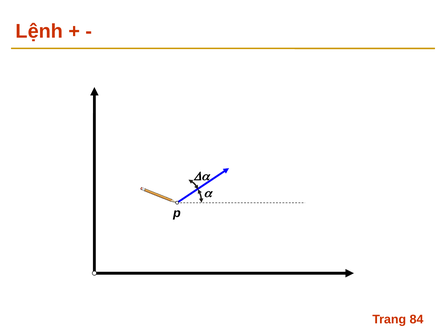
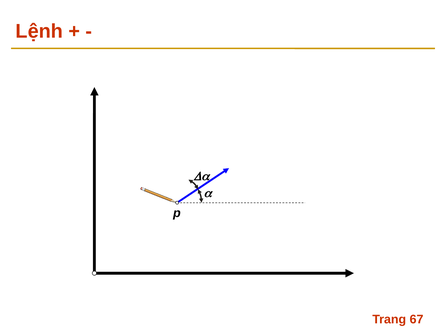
84: 84 -> 67 (417, 319)
